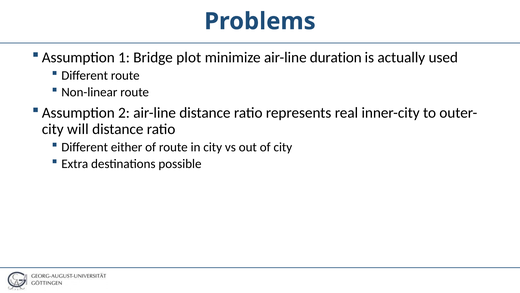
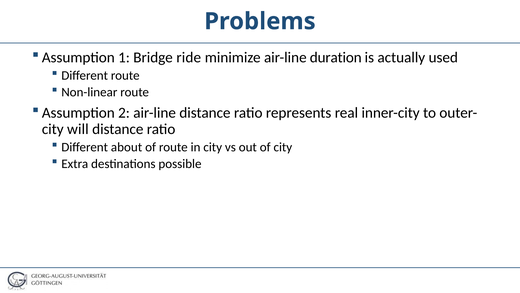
plot: plot -> ride (189, 57)
either: either -> about (127, 147)
